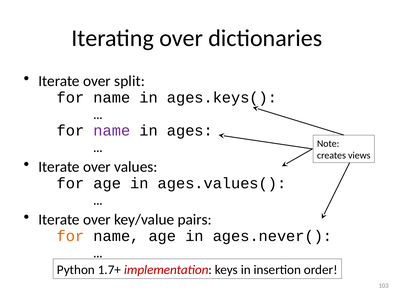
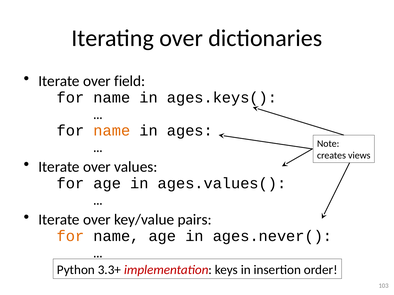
split: split -> field (130, 81)
name colour: purple -> orange (112, 131)
1.7+: 1.7+ -> 3.3+ (109, 270)
